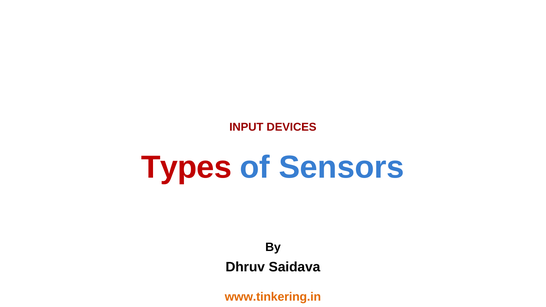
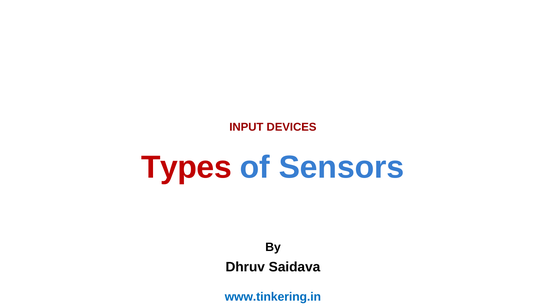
www.tinkering.in colour: orange -> blue (273, 297)
